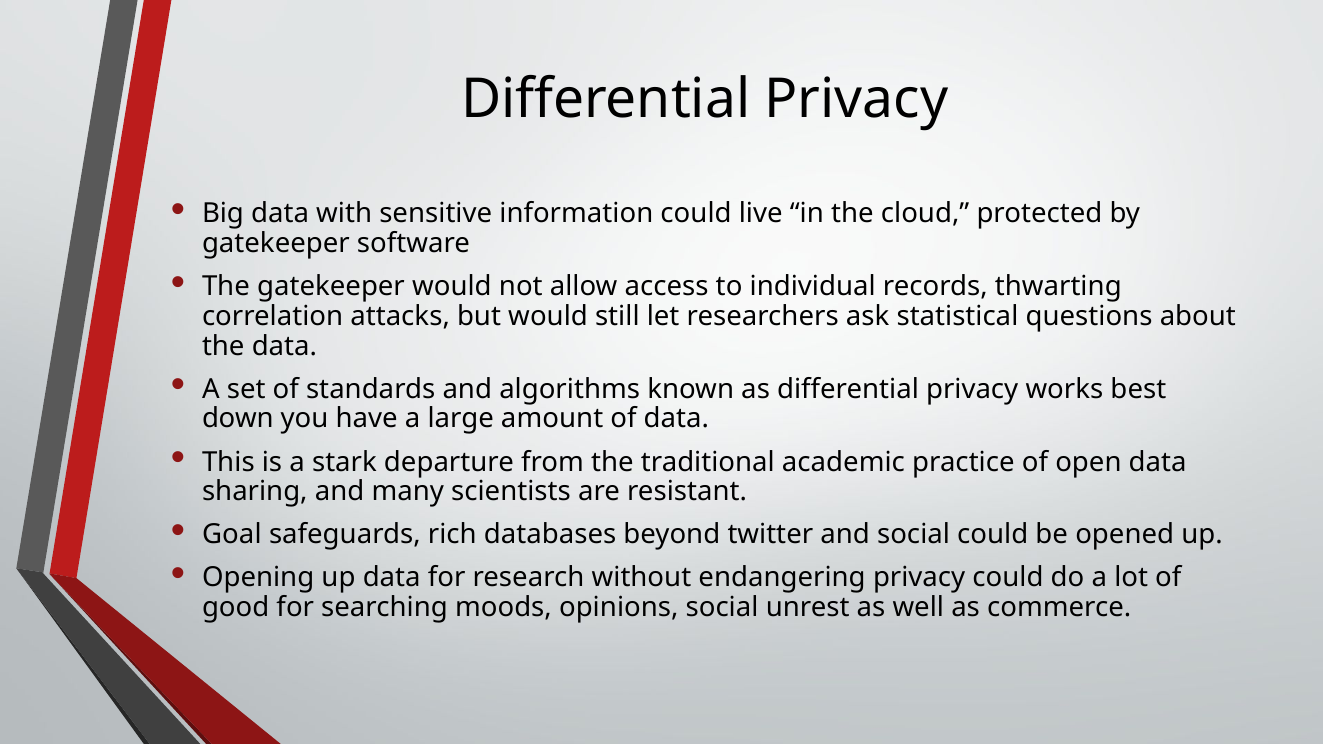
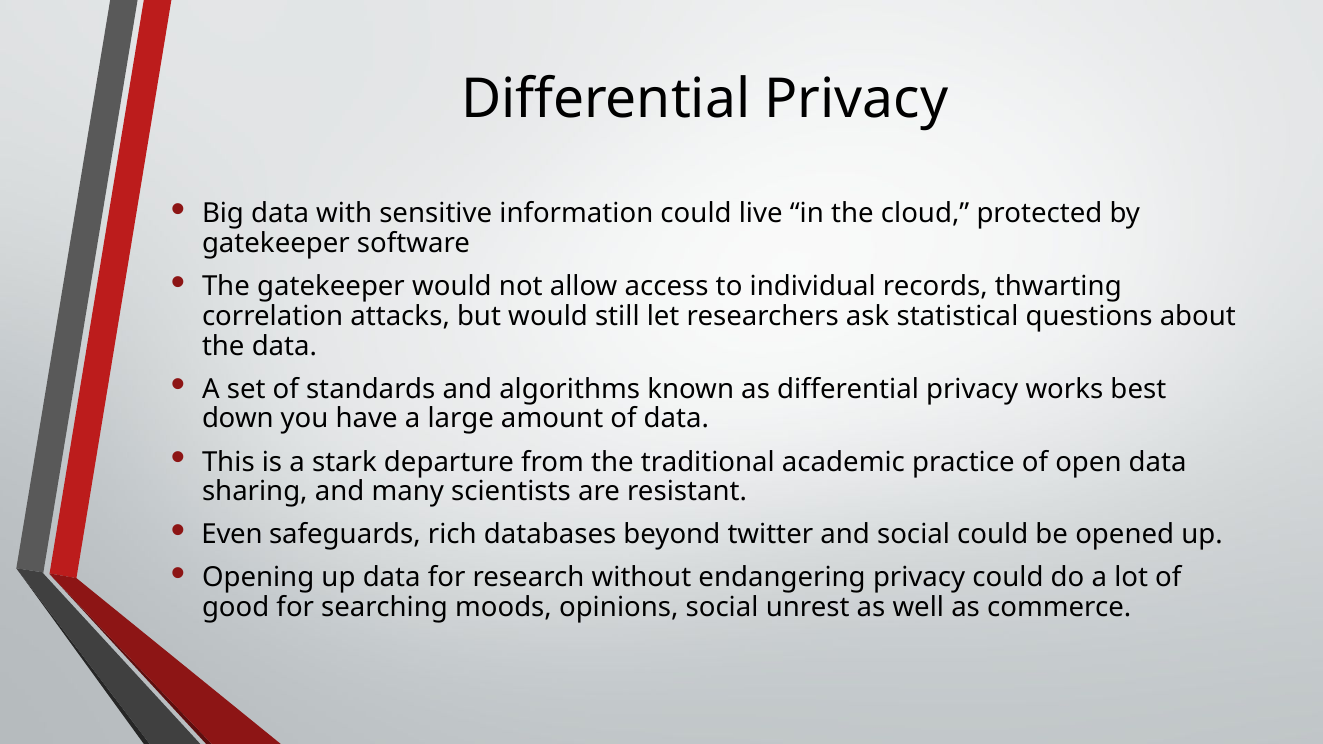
Goal: Goal -> Even (232, 535)
